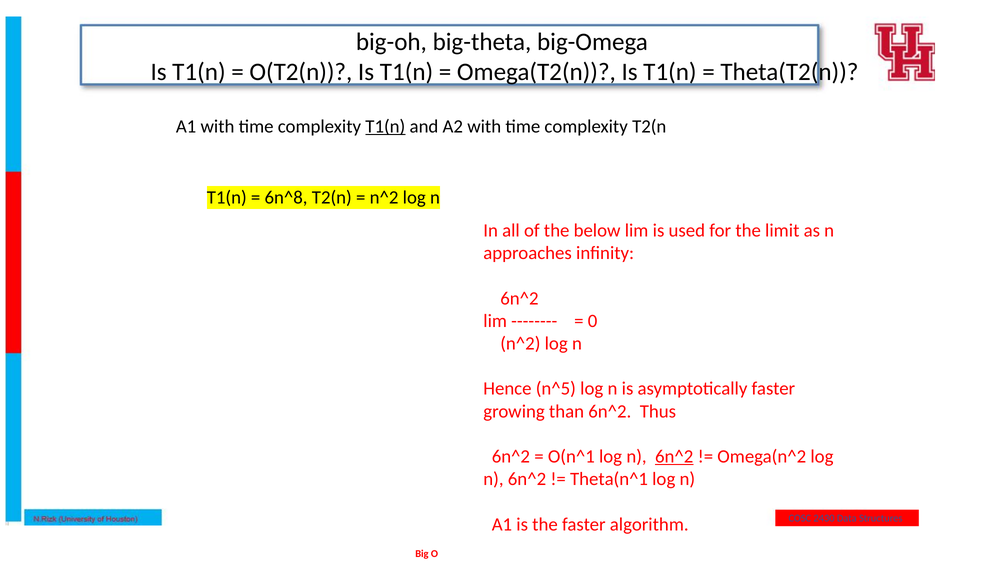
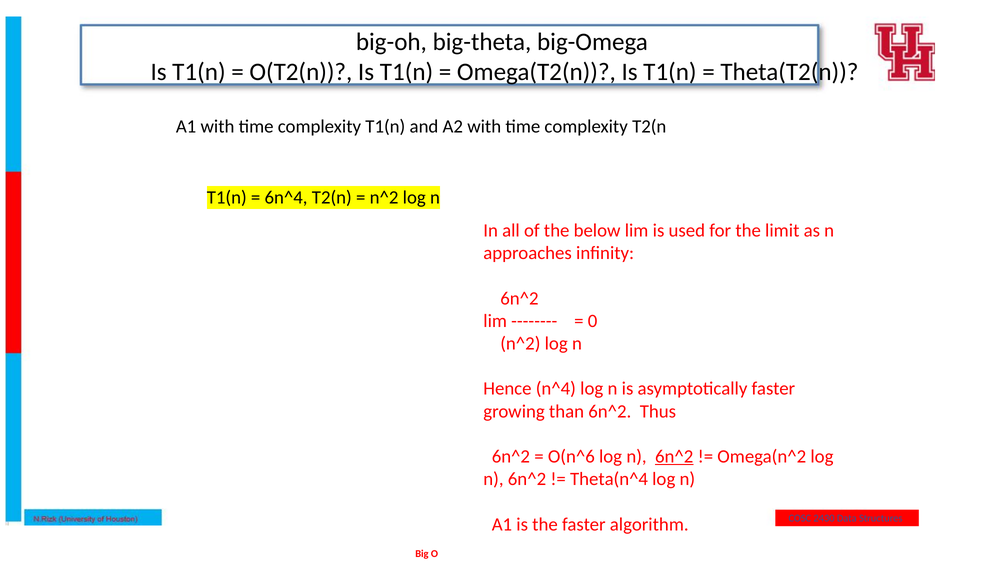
T1(n underline: present -> none (385, 126)
6n^8: 6n^8 -> 6n^4 (286, 197)
n^5: n^5 -> n^4 (556, 389)
O(n^1: O(n^1 -> O(n^6 (571, 456)
Theta(n^1: Theta(n^1 -> Theta(n^4 (609, 479)
